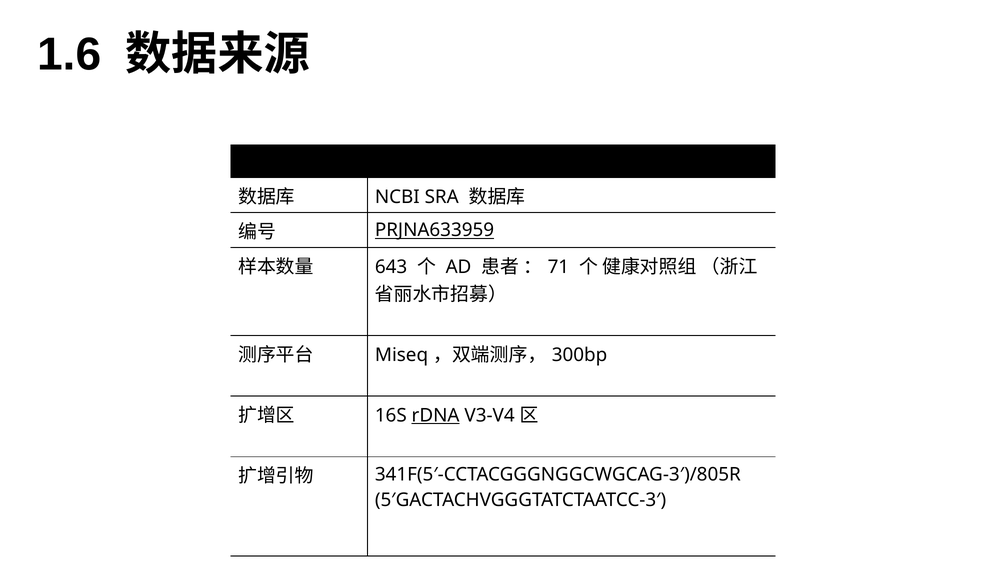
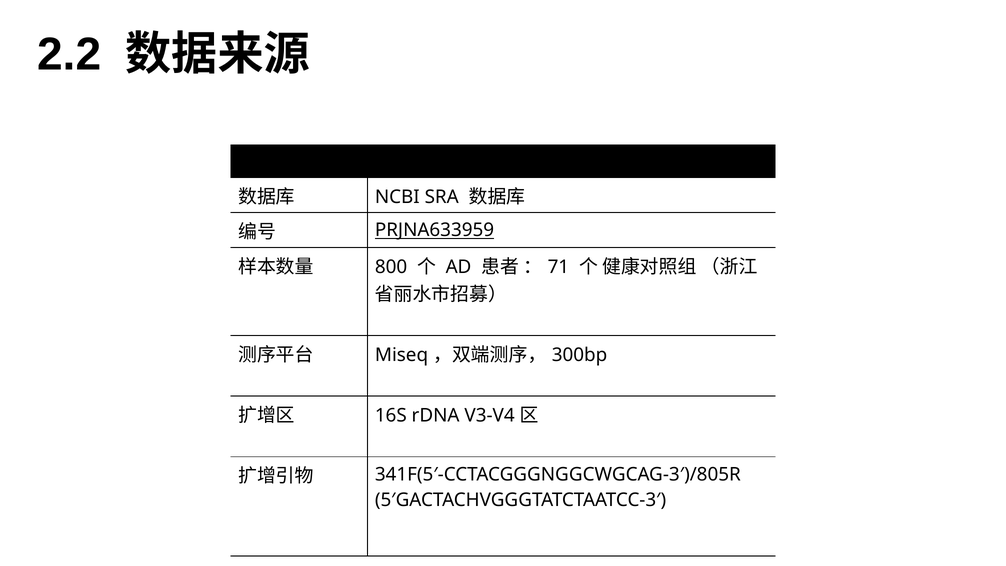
1.6: 1.6 -> 2.2 (69, 54)
643: 643 -> 800 (391, 267)
rDNA underline: present -> none (436, 415)
